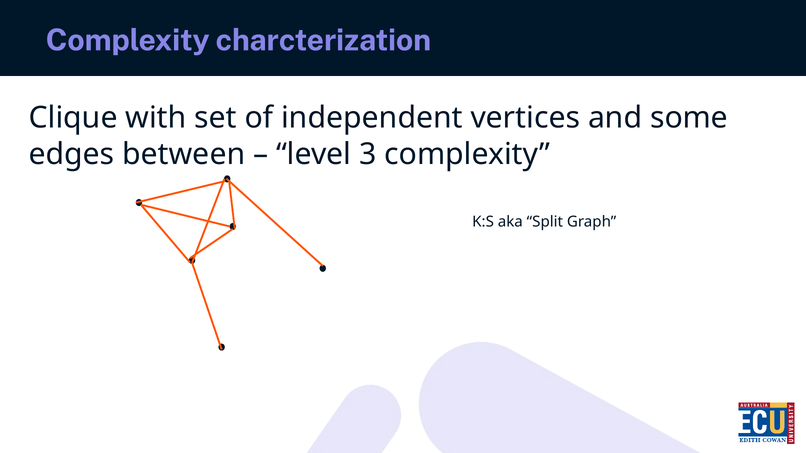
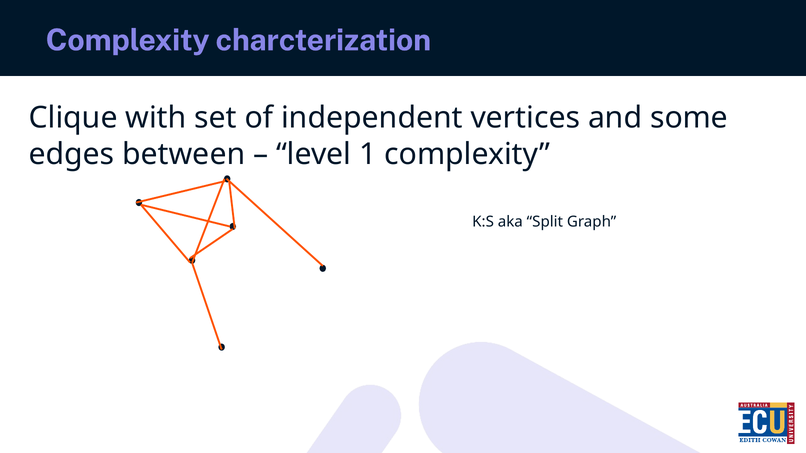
3: 3 -> 1 (368, 154)
